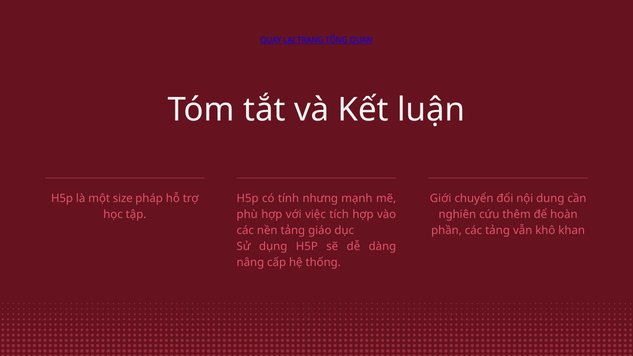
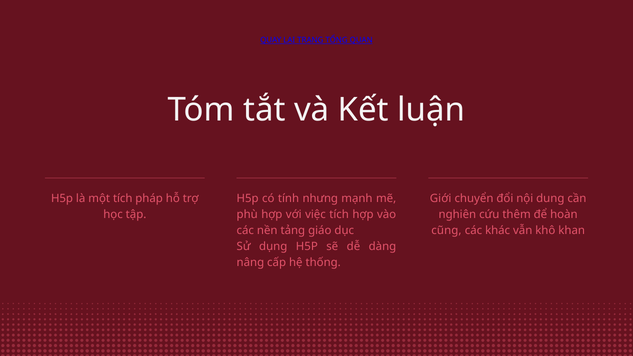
một size: size -> tích (123, 198)
phần: phần -> cũng (446, 230)
các tảng: tảng -> khác (498, 230)
